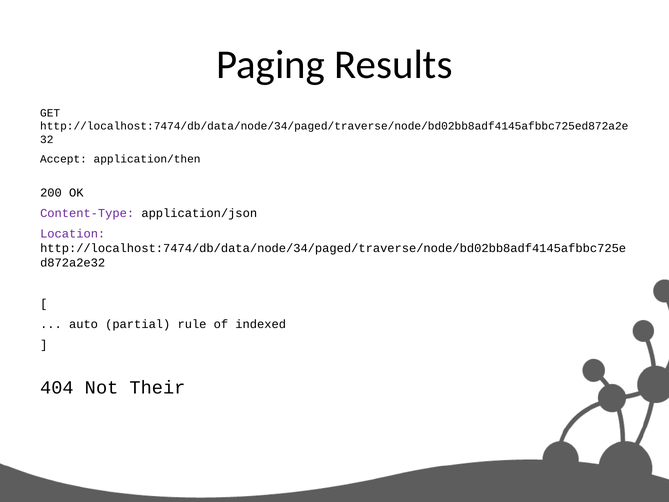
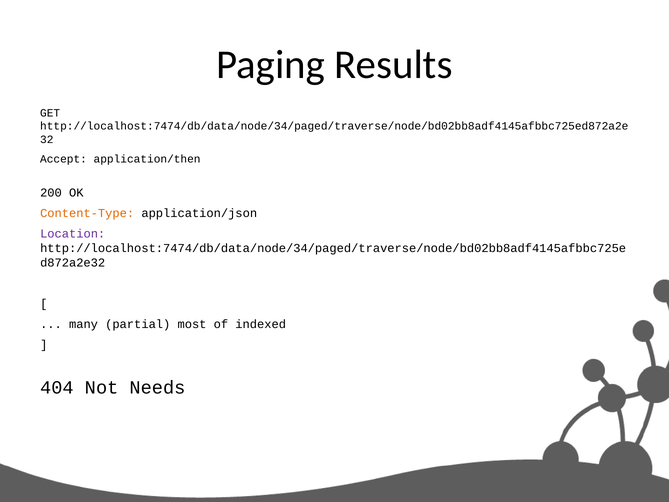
Content-Type colour: purple -> orange (87, 213)
auto: auto -> many (84, 324)
rule: rule -> most (192, 324)
Their: Their -> Needs (157, 387)
